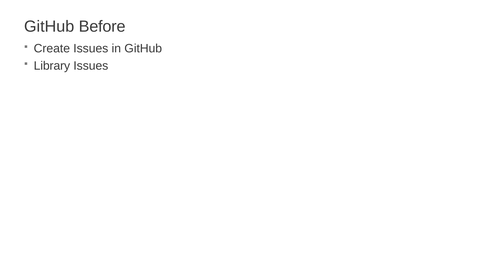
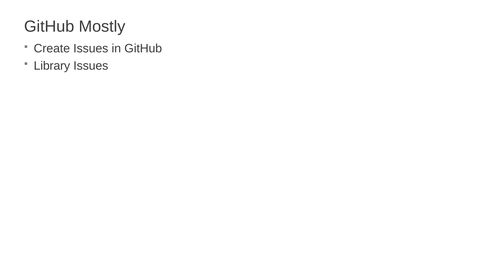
Before: Before -> Mostly (102, 27)
